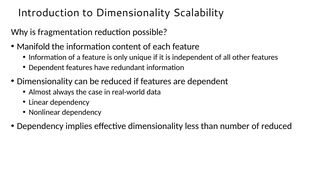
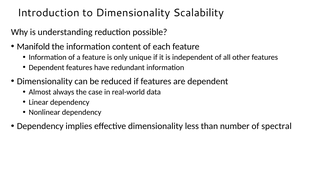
fragmentation: fragmentation -> understanding (65, 32)
of reduced: reduced -> spectral (277, 126)
